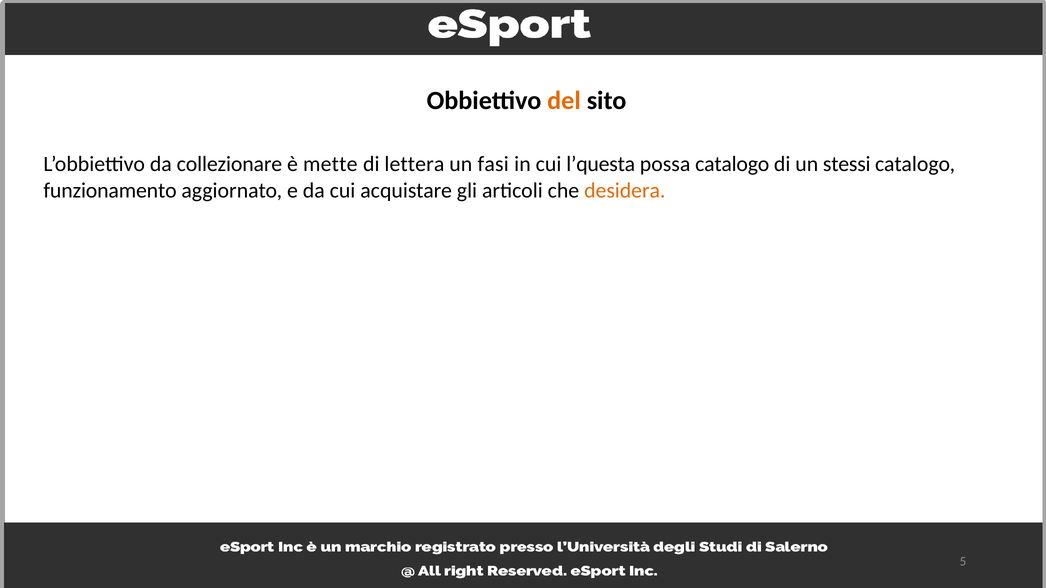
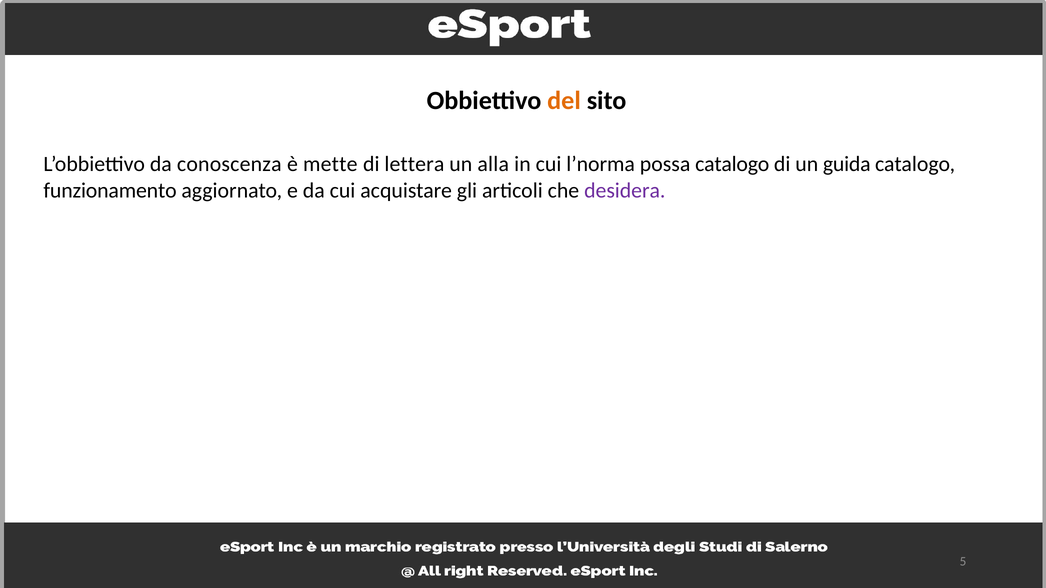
collezionare: collezionare -> conoscenza (229, 164)
fasi: fasi -> alla (493, 164)
l’questa: l’questa -> l’norma (601, 164)
stessi: stessi -> guida (847, 164)
desidera colour: orange -> purple (625, 191)
